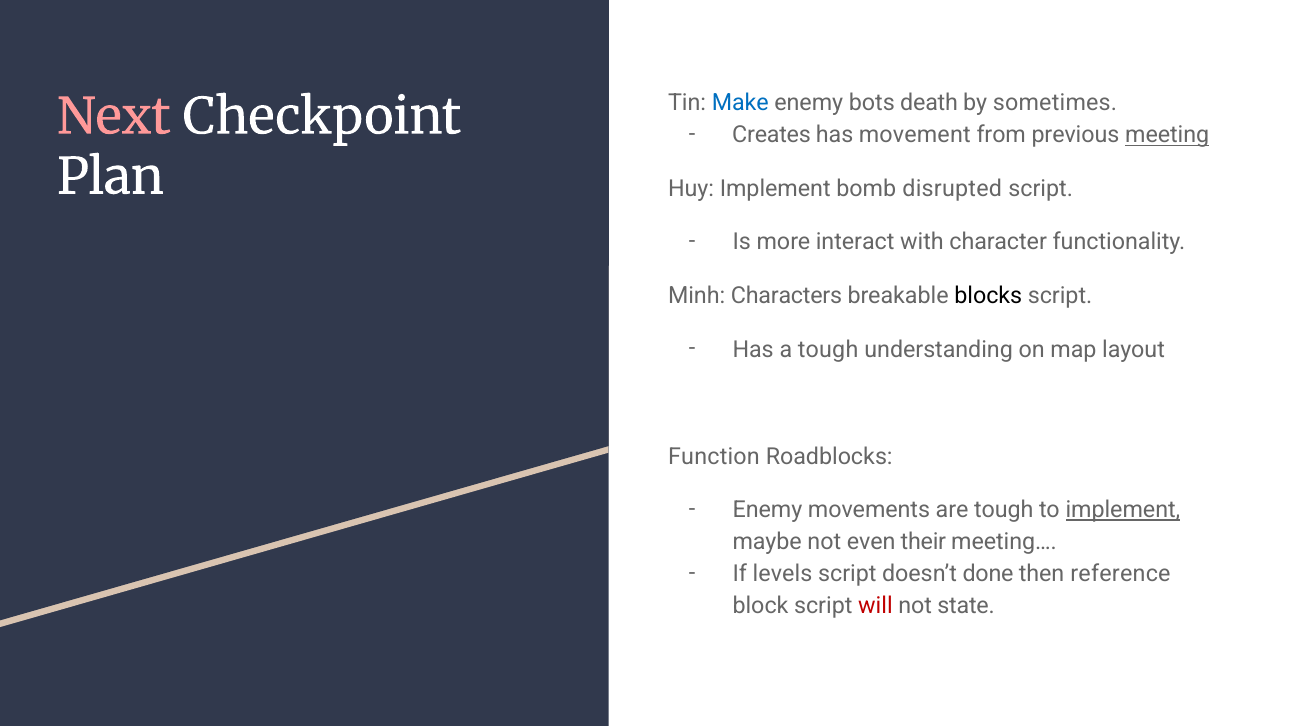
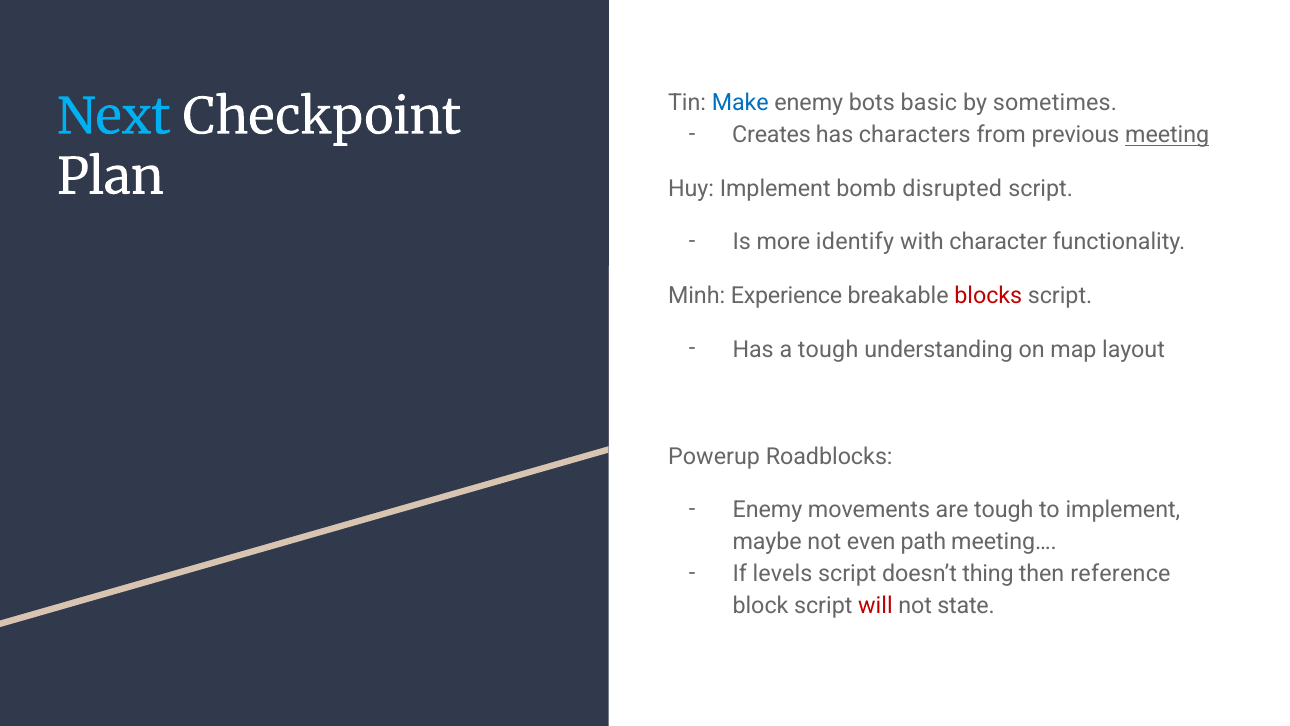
death: death -> basic (929, 103)
Next colour: pink -> light blue (114, 117)
movement: movement -> characters (915, 135)
interact: interact -> identify (855, 242)
Characters: Characters -> Experience (786, 296)
blocks colour: black -> red (988, 296)
Function: Function -> Powerup (714, 456)
implement underline: present -> none (1123, 510)
their: their -> path (923, 542)
done: done -> thing (988, 574)
